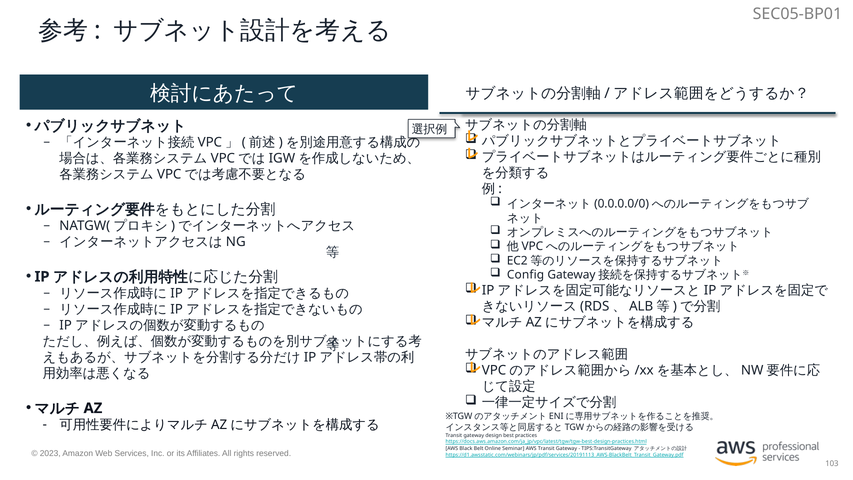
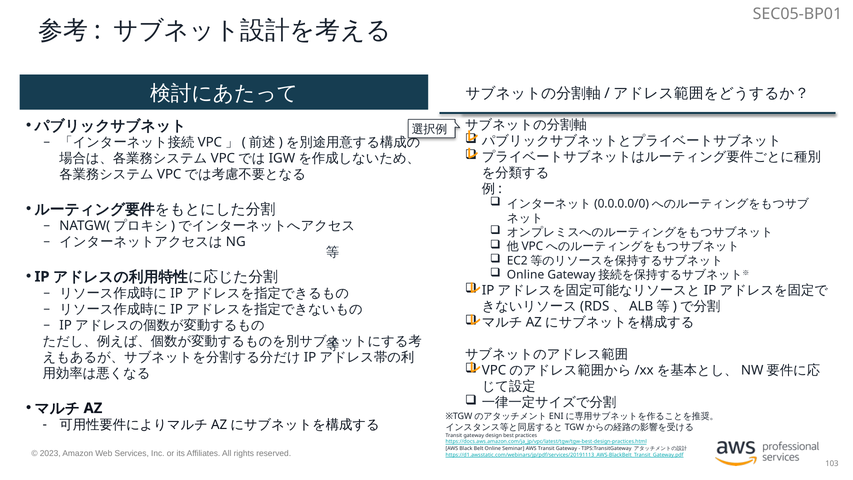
Config: Config -> Online (526, 275)
